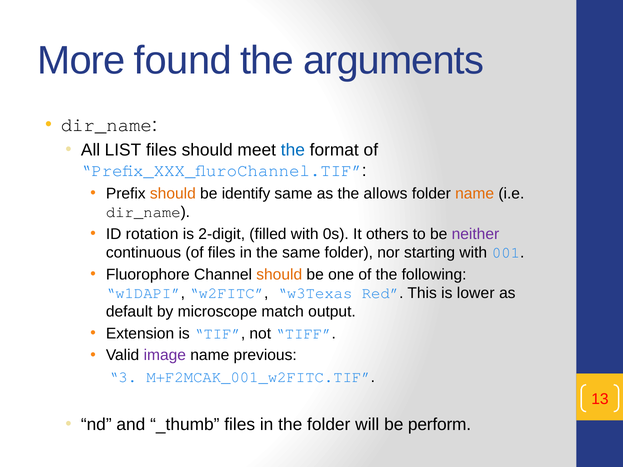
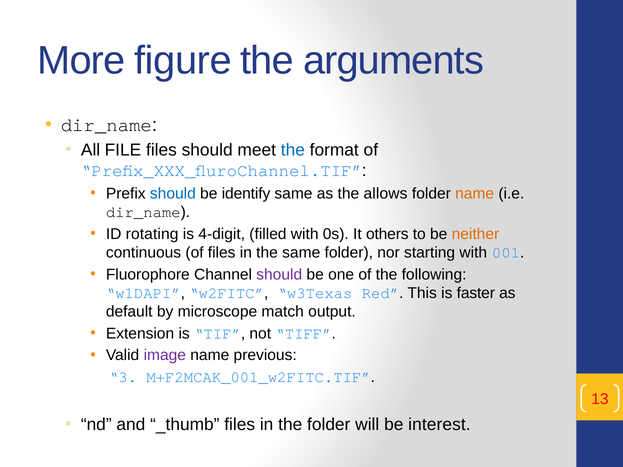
found: found -> figure (183, 60)
LIST: LIST -> FILE (123, 150)
should colour: orange -> blue (173, 194)
rotation: rotation -> rotating (152, 234)
2-digit: 2-digit -> 4-digit (222, 234)
neither colour: purple -> orange (475, 234)
should colour: orange -> purple (279, 275)
lower: lower -> faster (476, 293)
perform: perform -> interest (439, 425)
